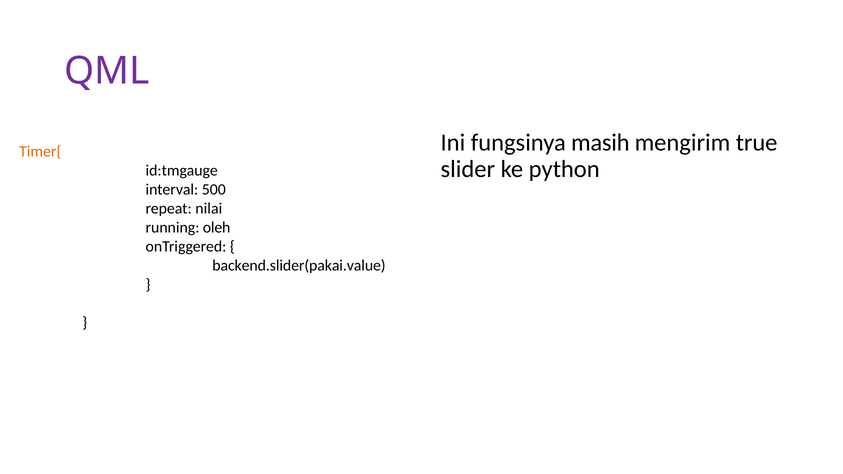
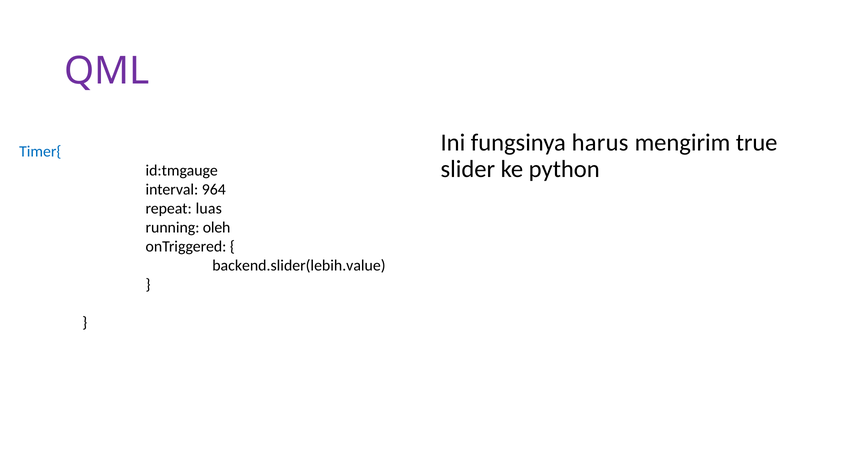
masih: masih -> harus (600, 143)
Timer{ colour: orange -> blue (40, 152)
500: 500 -> 964 (214, 190)
nilai: nilai -> luas (209, 209)
backend.slider(pakai.value: backend.slider(pakai.value -> backend.slider(lebih.value (299, 266)
